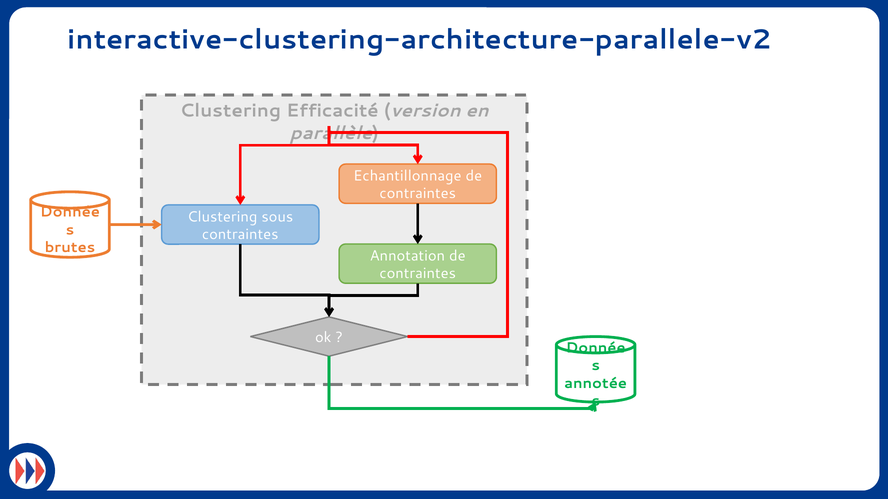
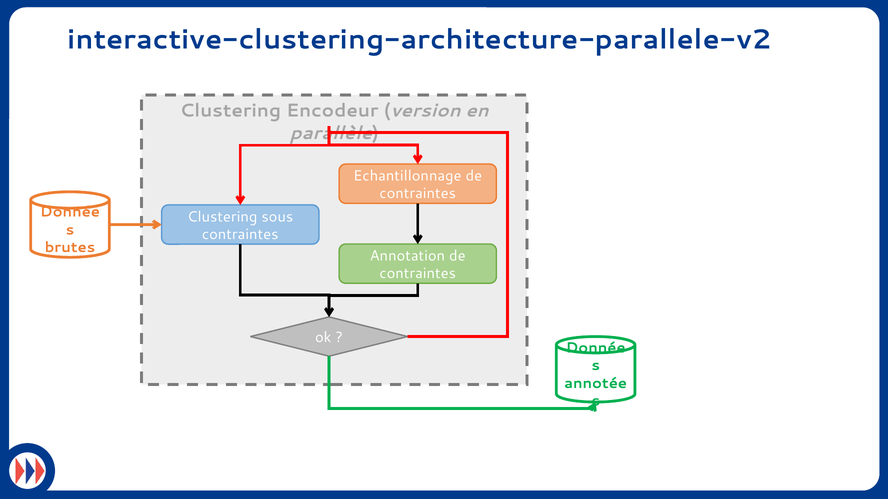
Efficacité: Efficacité -> Encodeur (332, 111)
